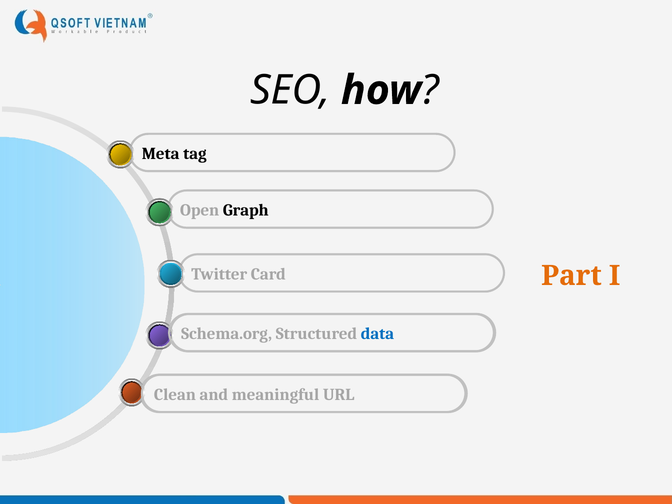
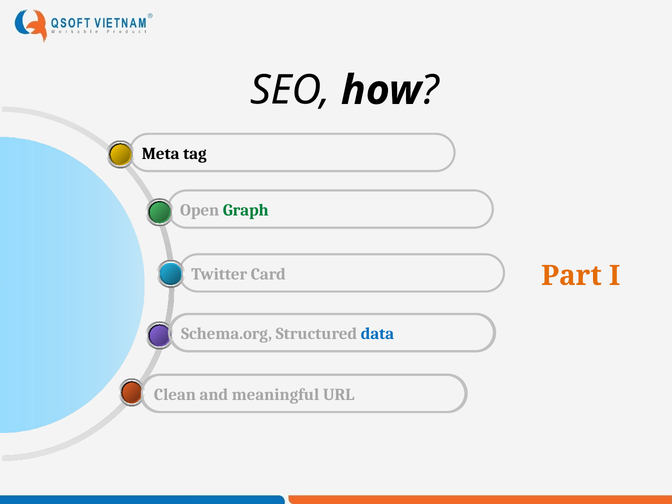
Graph colour: black -> green (246, 210)
